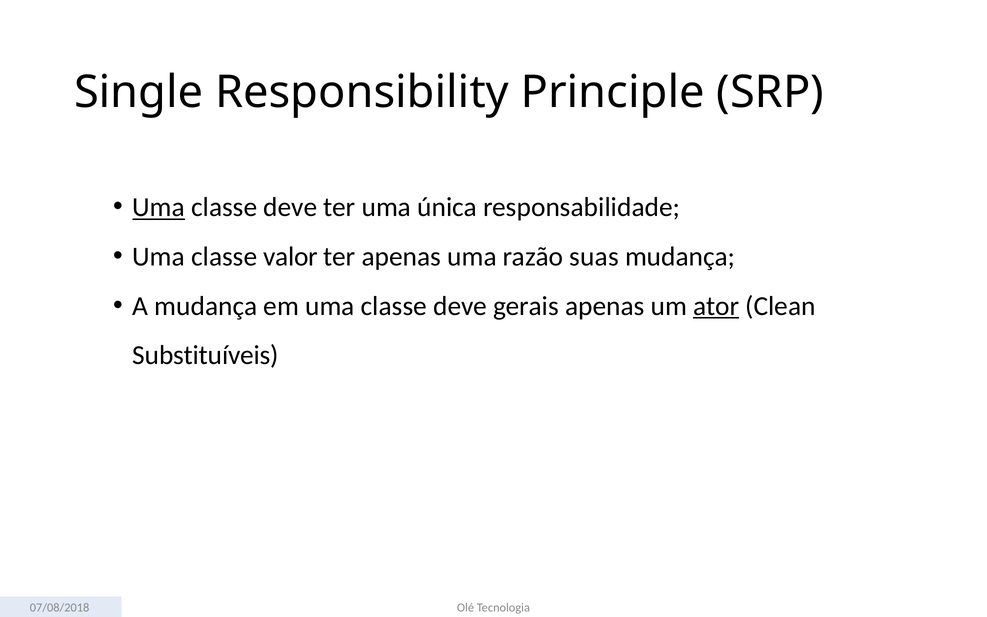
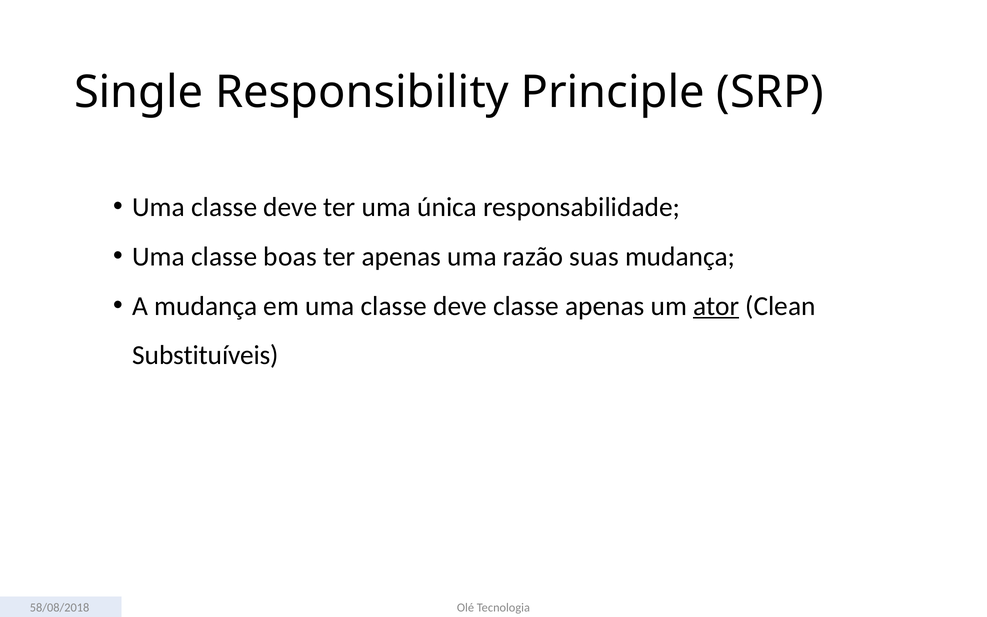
Uma underline: present -> none (159, 207)
valor: valor -> boas (290, 257)
deve gerais: gerais -> classe (526, 306)
07/08/2018: 07/08/2018 -> 58/08/2018 (60, 608)
